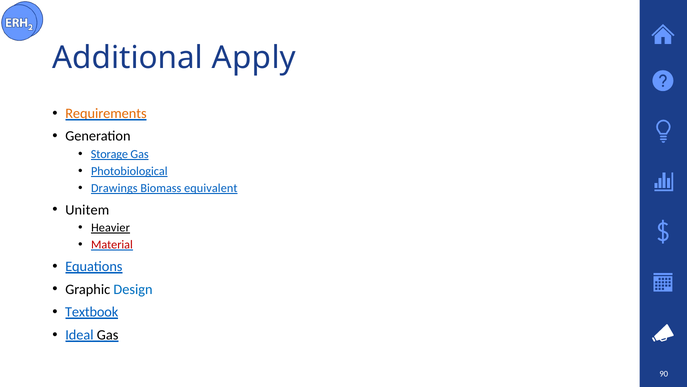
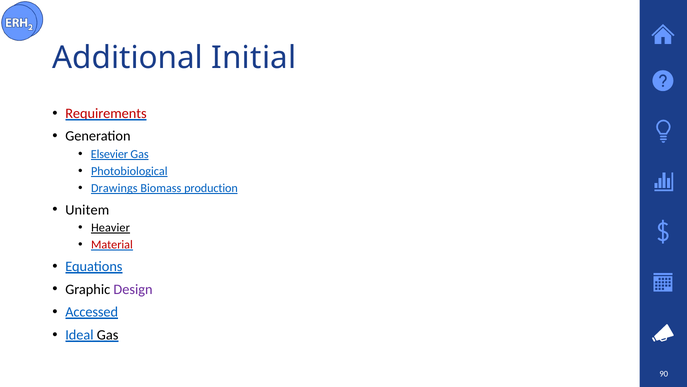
Apply: Apply -> Initial (254, 58)
Requirements colour: orange -> red (106, 113)
Storage: Storage -> Elsevier (109, 154)
equivalent: equivalent -> production (211, 188)
Design colour: blue -> purple (133, 289)
Textbook: Textbook -> Accessed (92, 312)
